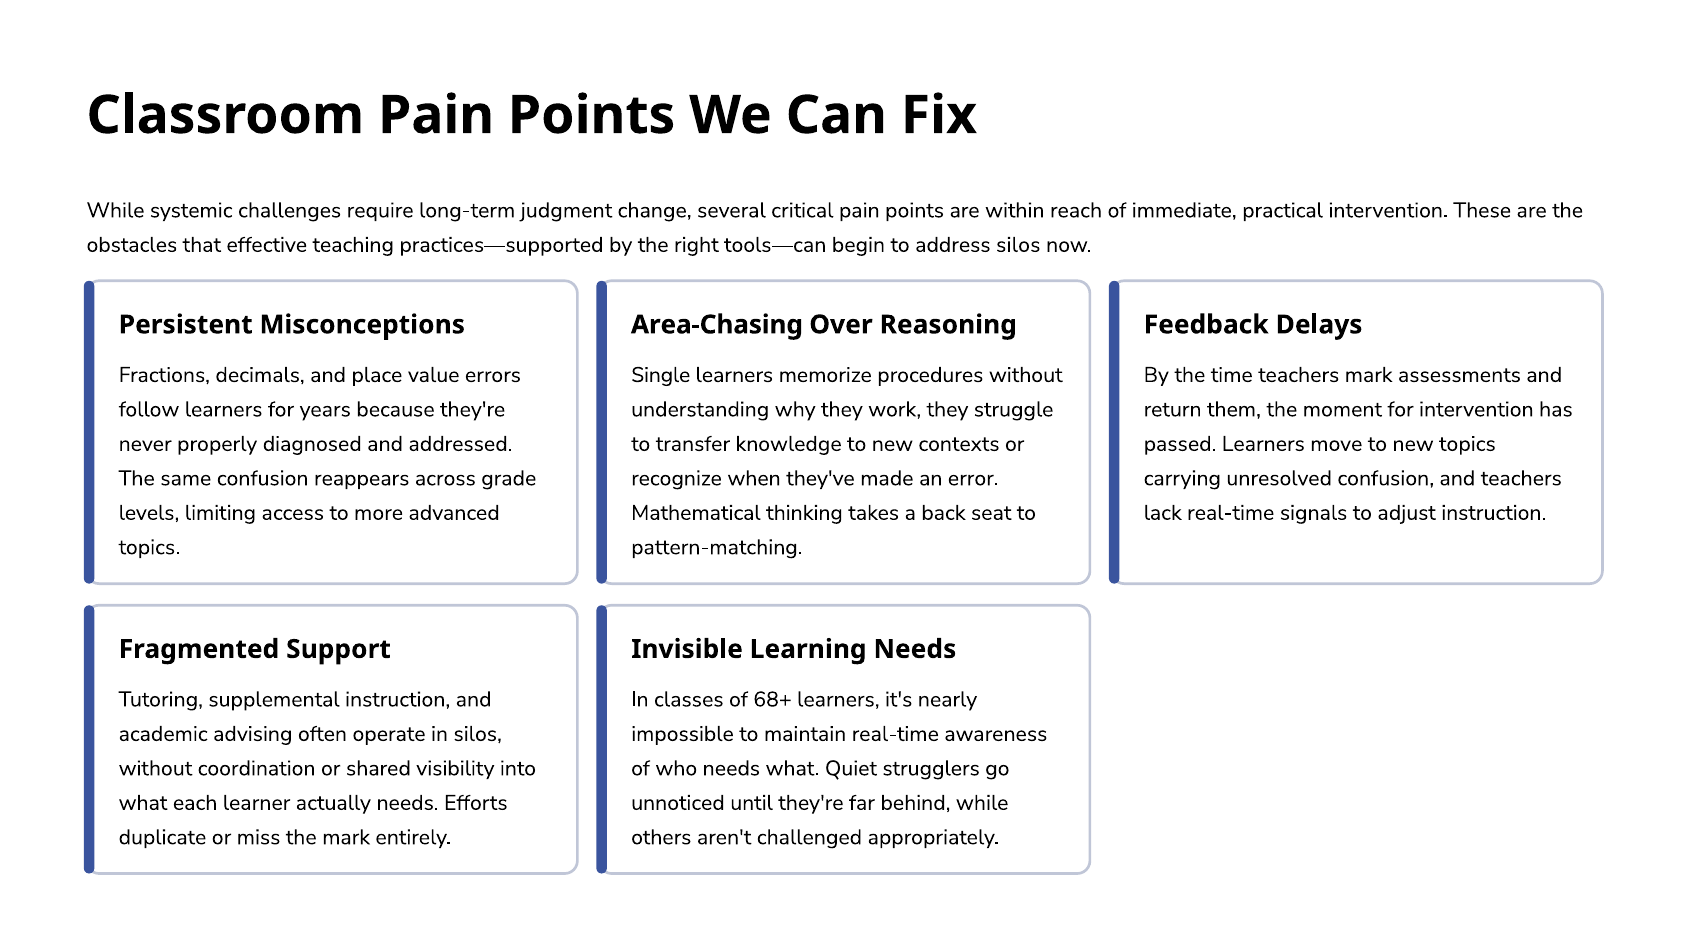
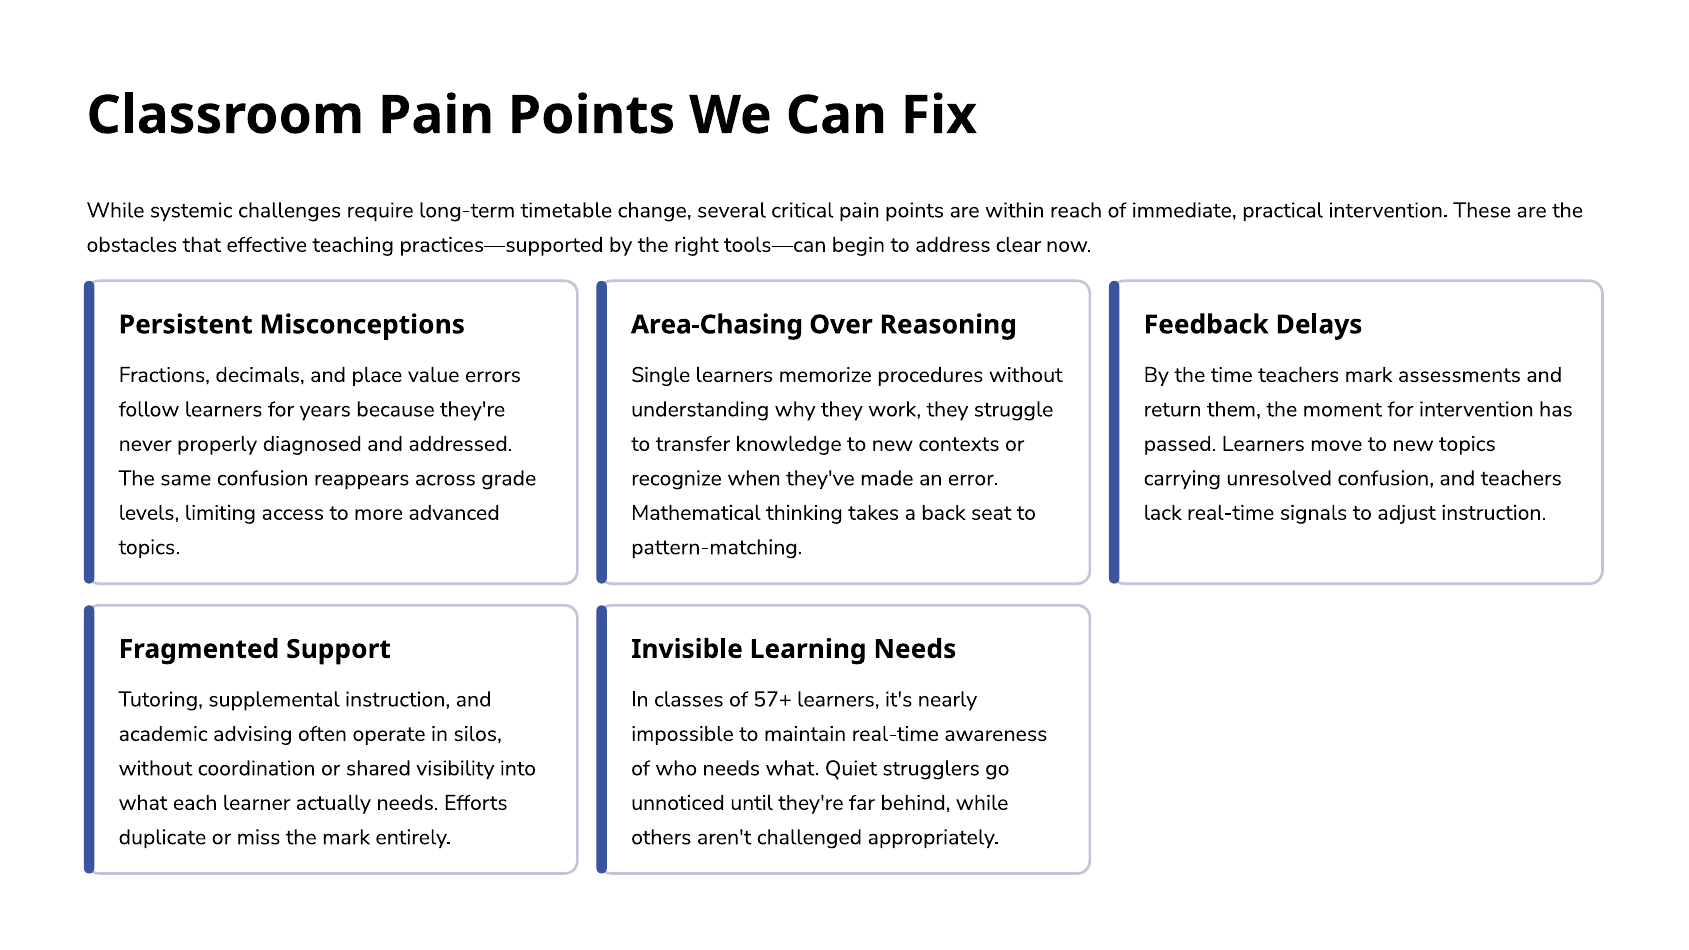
judgment: judgment -> timetable (566, 210)
address silos: silos -> clear (1018, 245)
68+: 68+ -> 57+ (773, 699)
